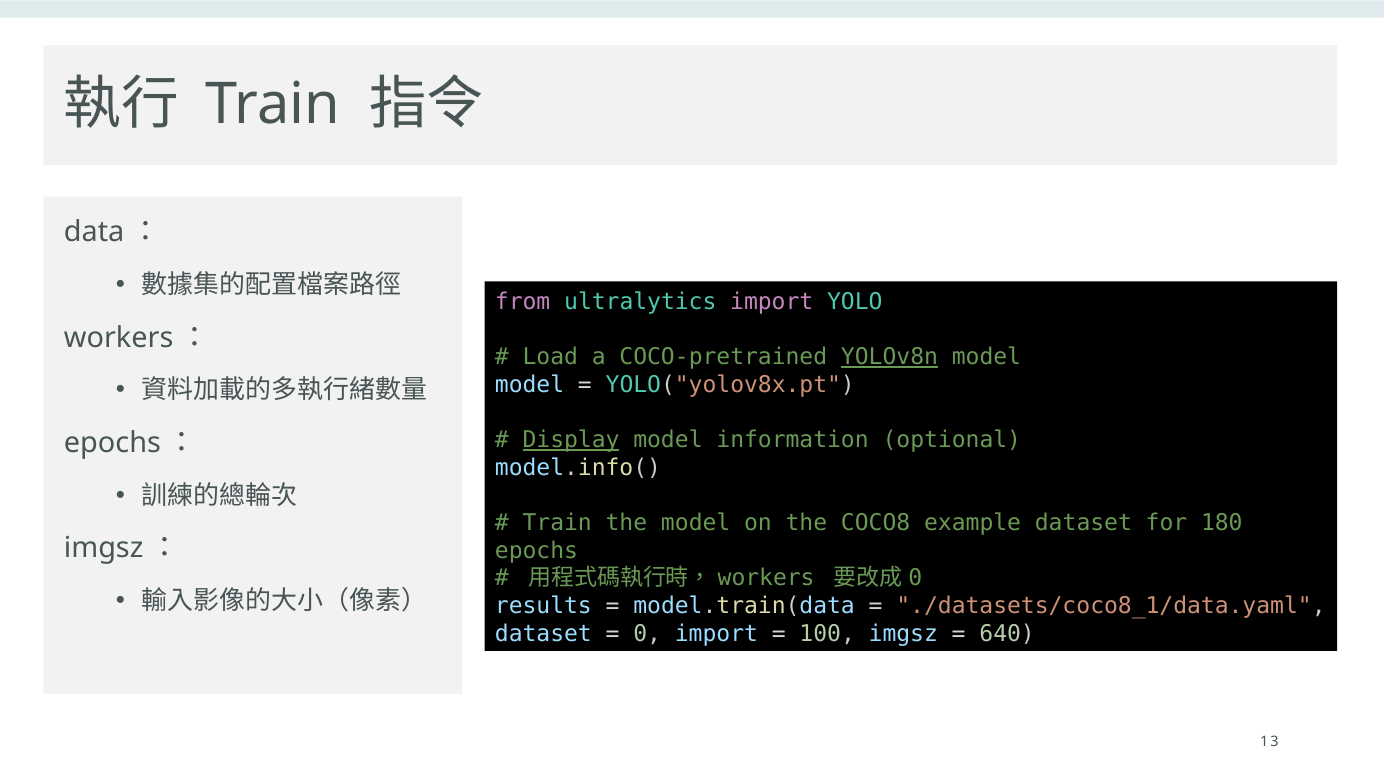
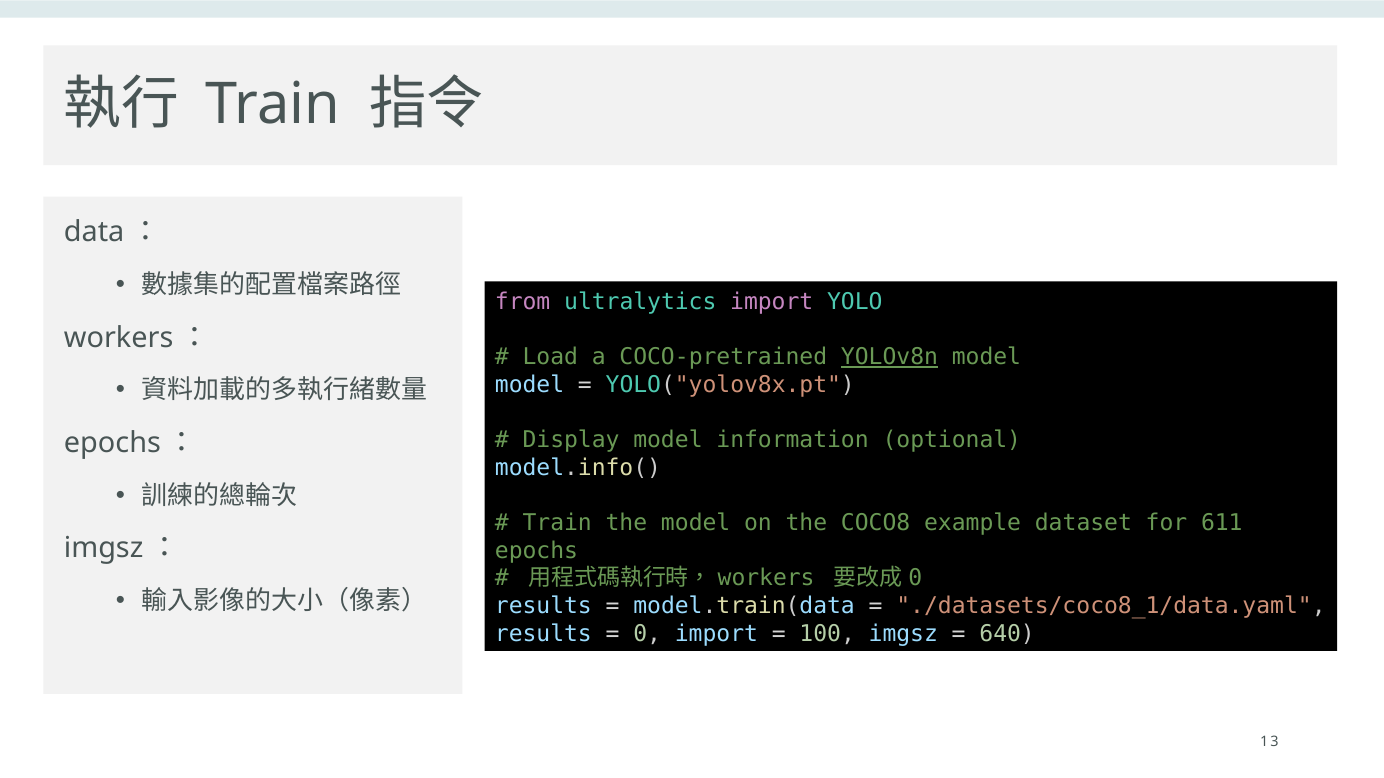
Display underline: present -> none (571, 440)
180: 180 -> 611 (1222, 523)
dataset: dataset -> results (543, 634)
